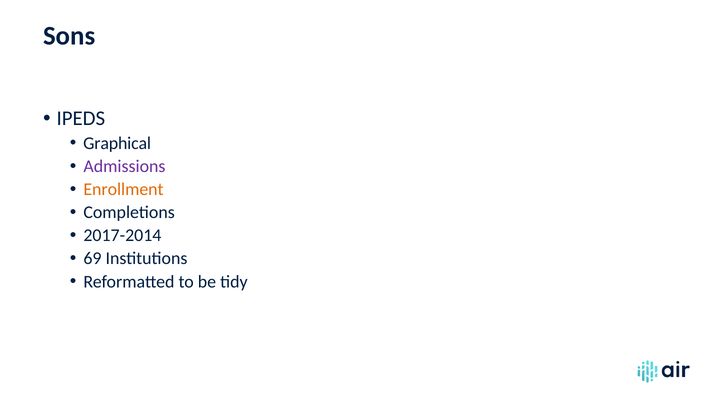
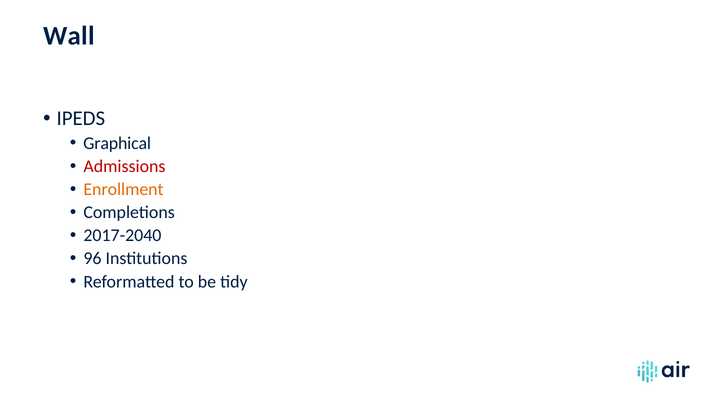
Sons: Sons -> Wall (69, 36)
Admissions colour: purple -> red (124, 166)
2017-2014: 2017-2014 -> 2017-2040 (122, 235)
69: 69 -> 96 (92, 258)
